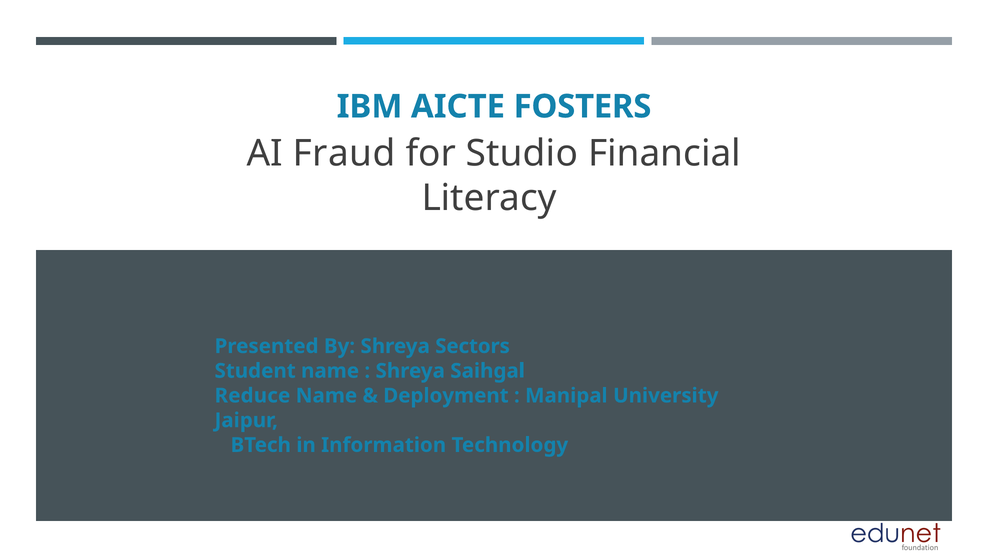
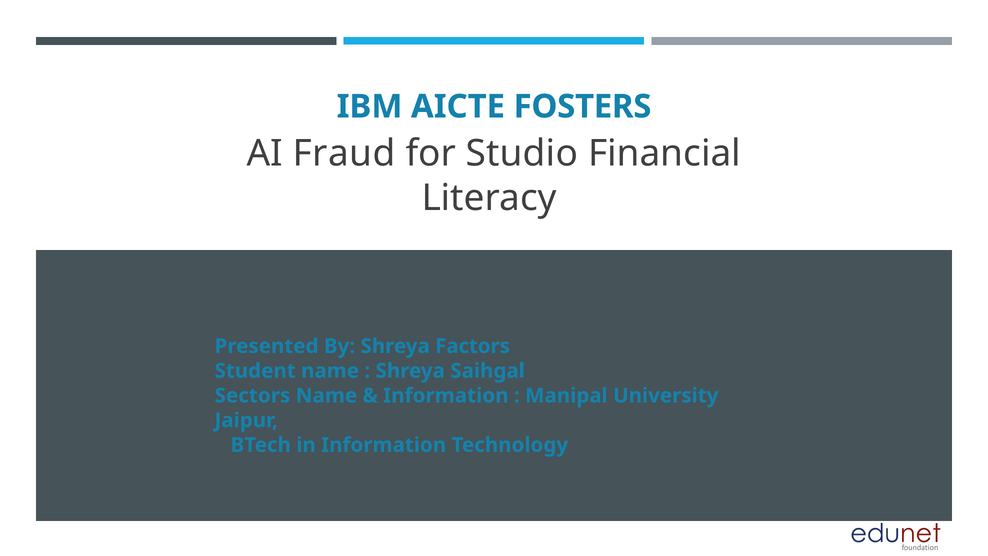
Sectors: Sectors -> Factors (473, 346)
Reduce: Reduce -> Sectors (252, 395)
Deployment: Deployment -> Information (446, 395)
